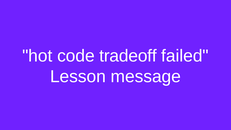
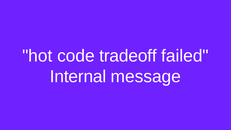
Lesson: Lesson -> Internal (78, 77)
